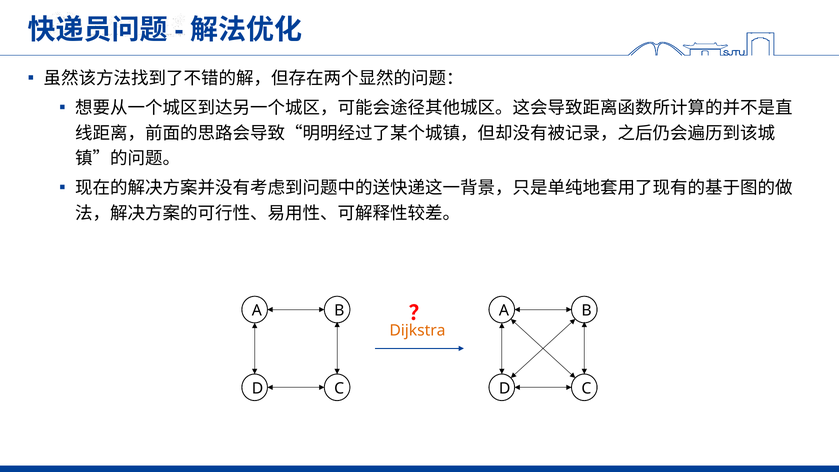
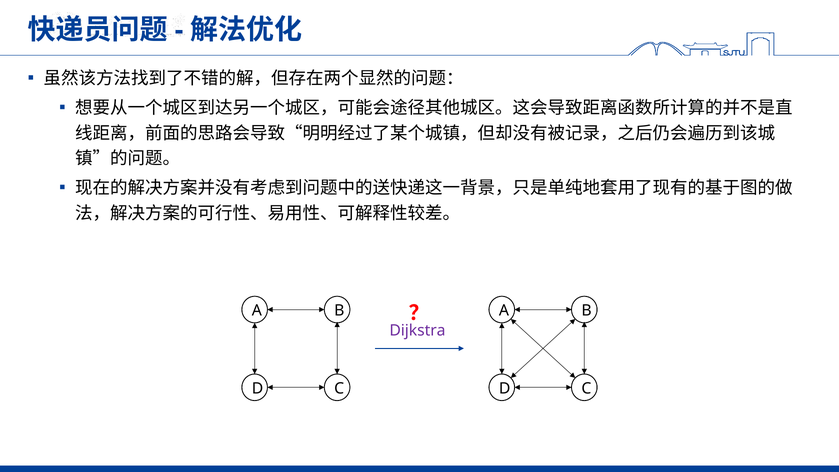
Dijkstra colour: orange -> purple (417, 331)
